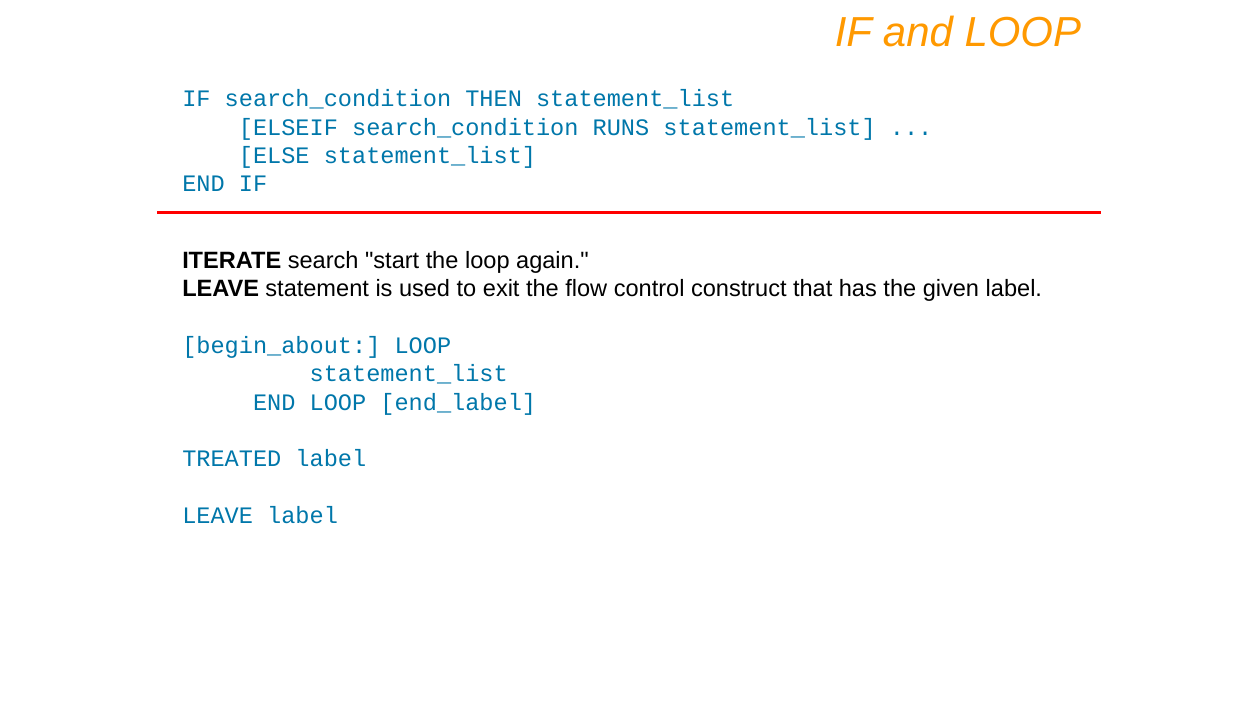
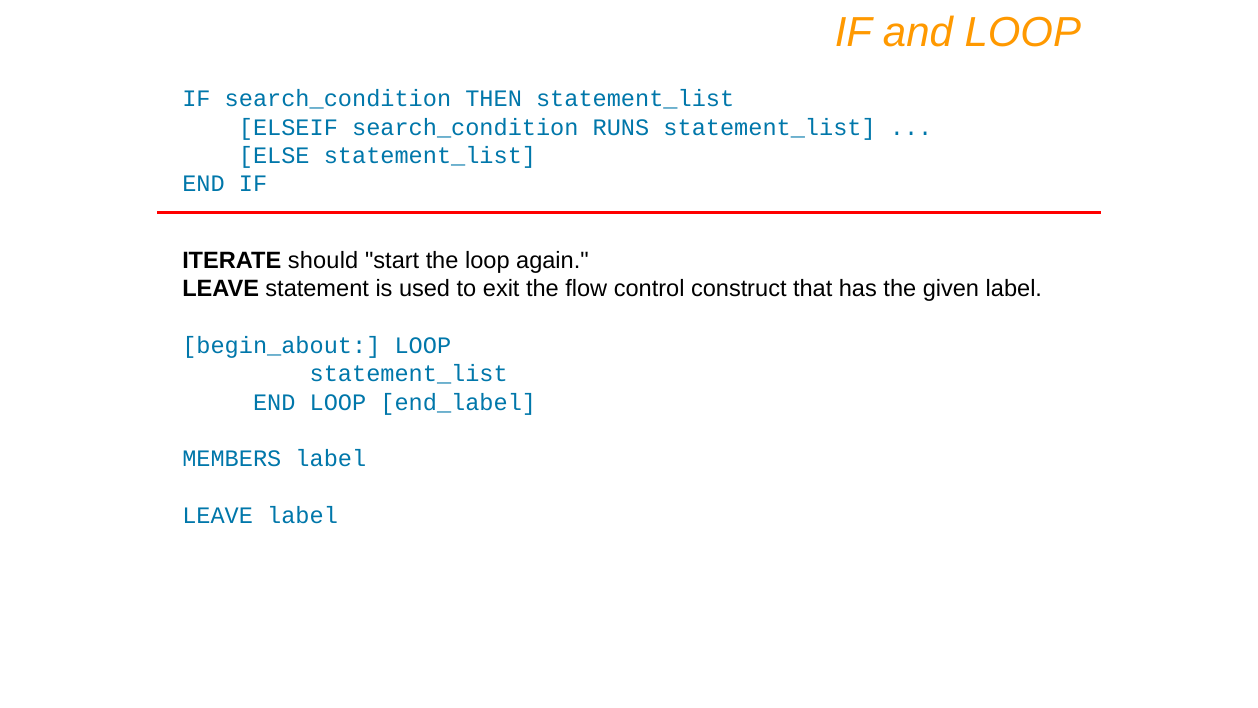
search: search -> should (323, 260)
TREATED: TREATED -> MEMBERS (232, 459)
